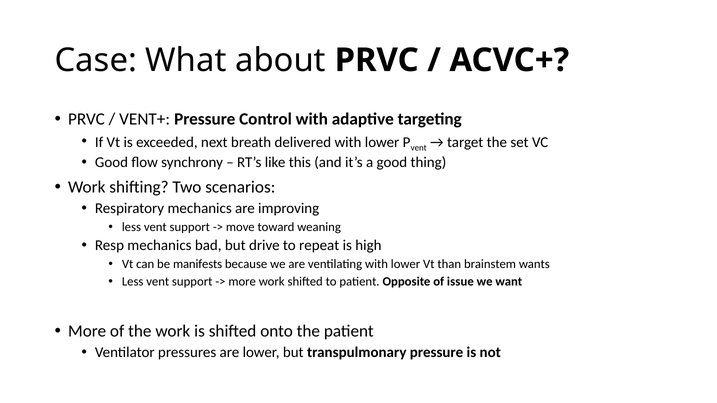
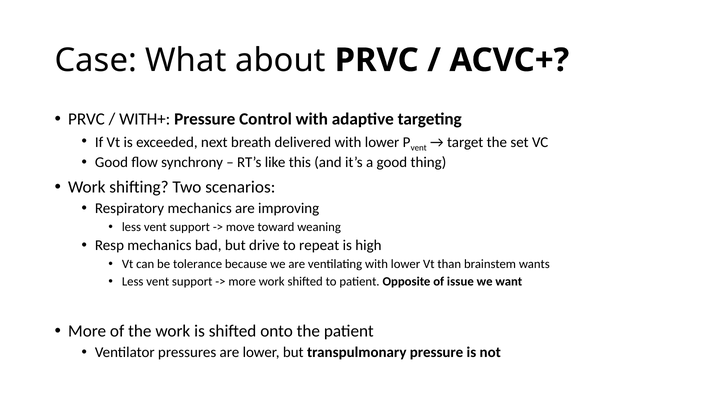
VENT+: VENT+ -> WITH+ (145, 119)
manifests: manifests -> tolerance (198, 264)
